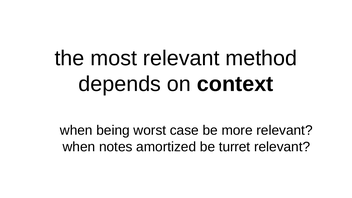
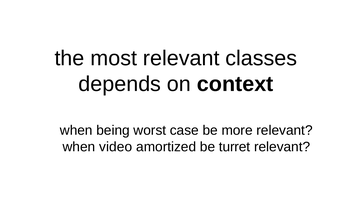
method: method -> classes (261, 58)
notes: notes -> video (116, 147)
